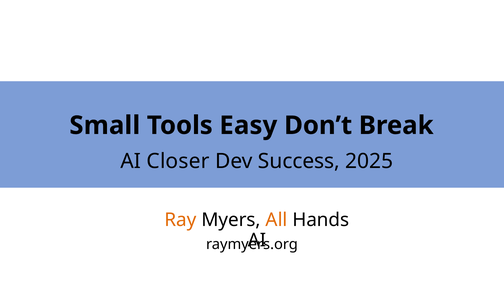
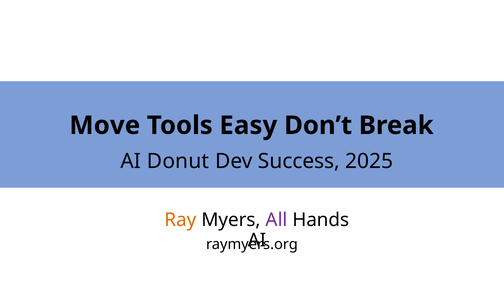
Small: Small -> Move (105, 125)
Closer: Closer -> Donut (178, 161)
All colour: orange -> purple (277, 219)
